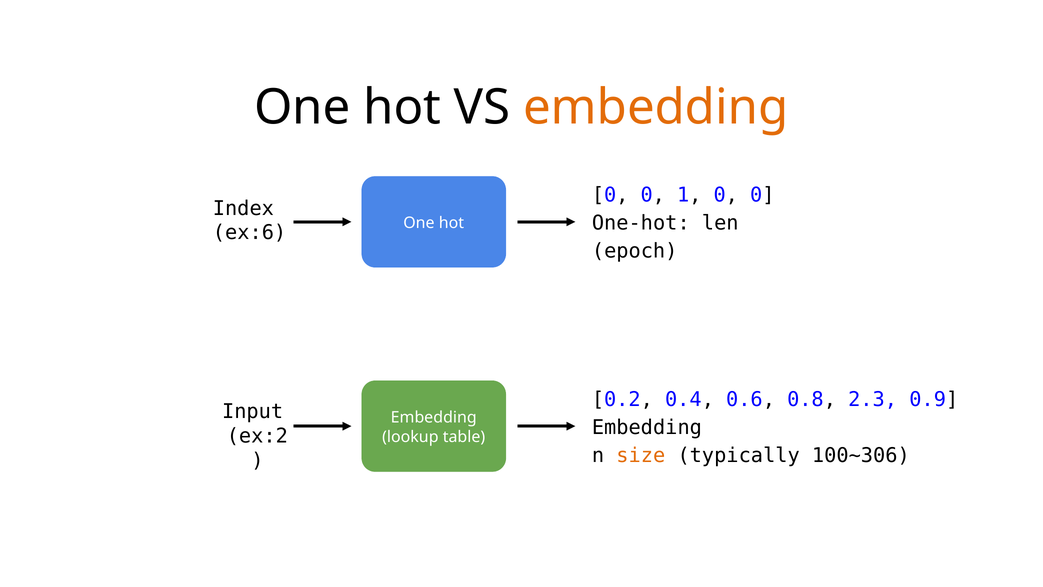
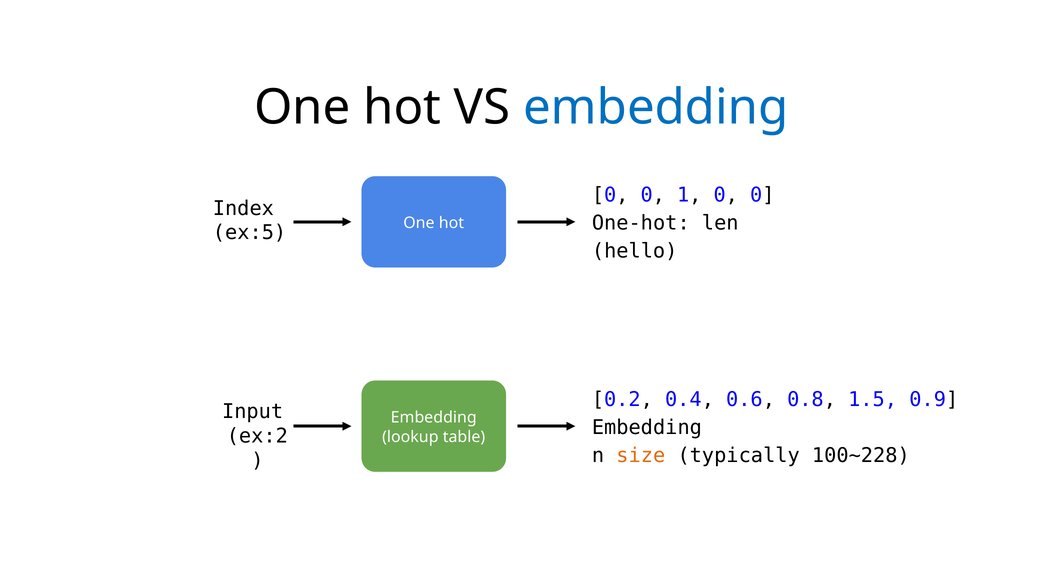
embedding colour: orange -> blue (656, 107)
ex:6: ex:6 -> ex:5 (250, 233)
epoch: epoch -> hello (635, 251)
2.3: 2.3 -> 1.5 (873, 399)
100~306: 100~306 -> 100~228 (861, 455)
